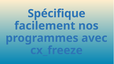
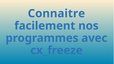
Spécifique: Spécifique -> Connaitre (56, 14)
